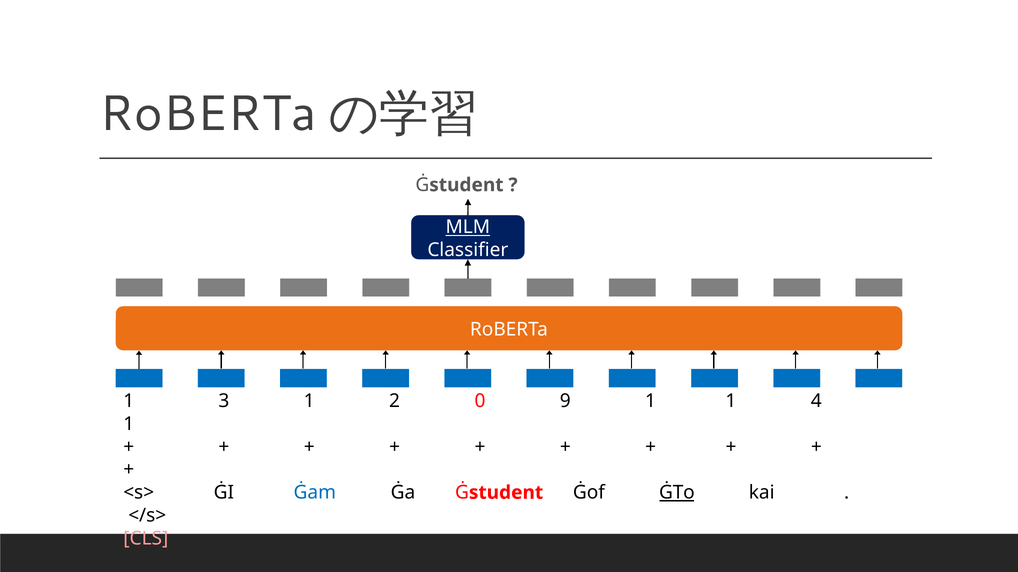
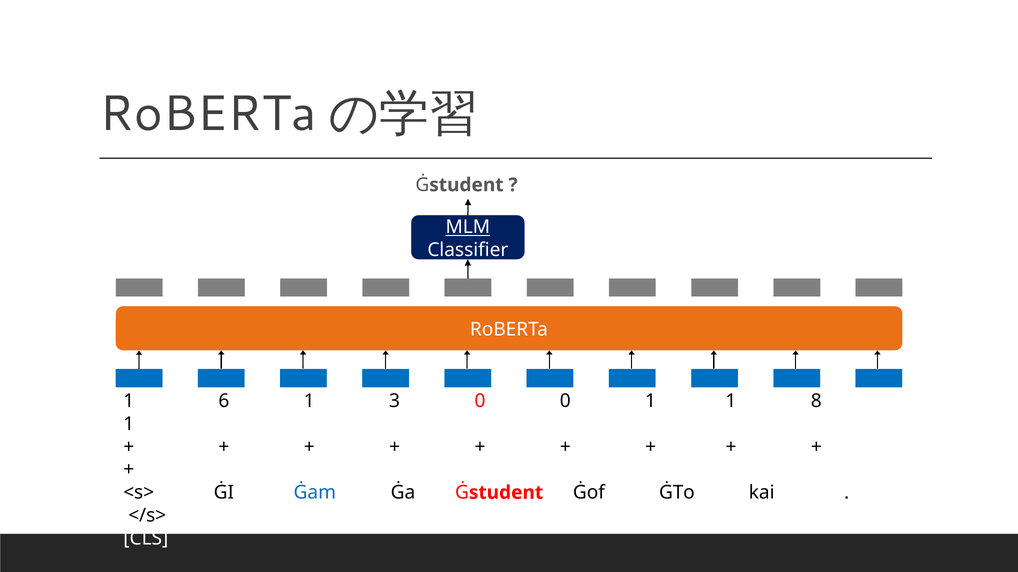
3: 3 -> 6 (224, 401)
2: 2 -> 3 (395, 401)
0 9: 9 -> 0 (565, 401)
4: 4 -> 8 (816, 401)
ĠTo underline: present -> none (677, 493)
CLS colour: pink -> white (146, 539)
